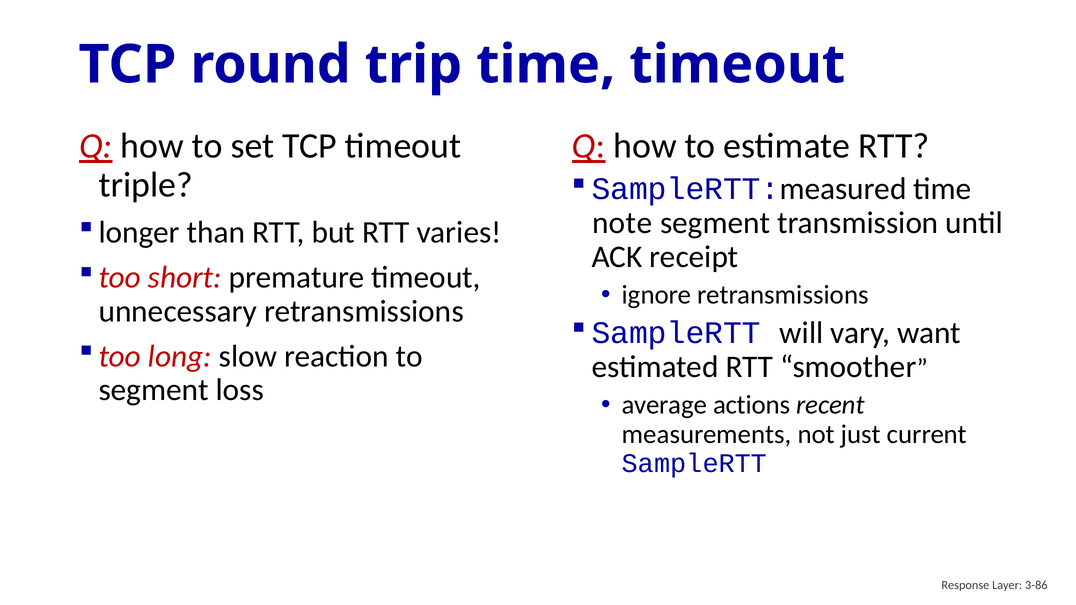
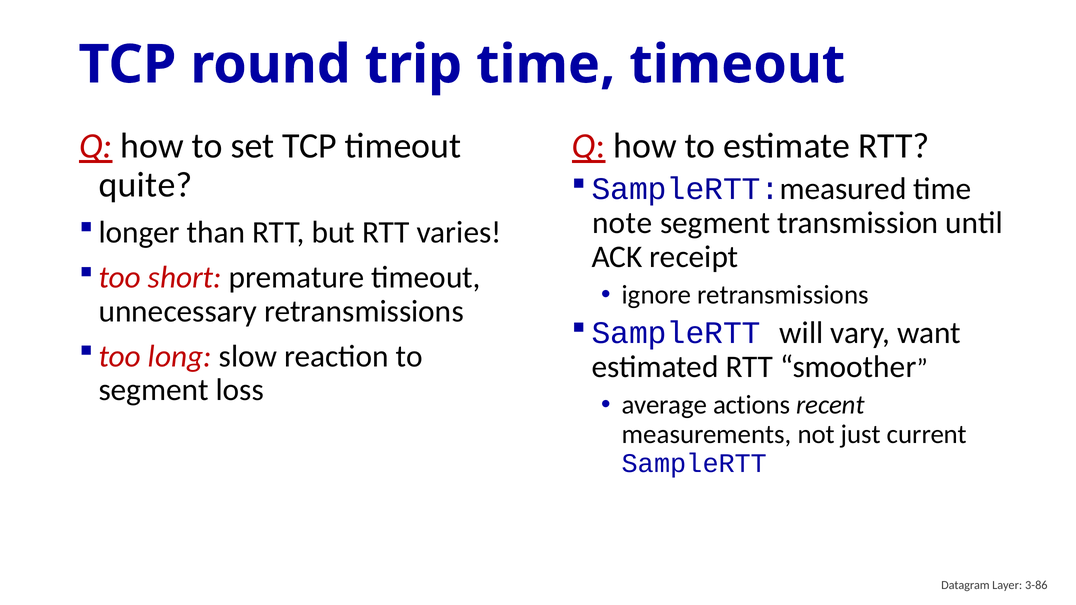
triple: triple -> quite (146, 185)
Response: Response -> Datagram (965, 585)
